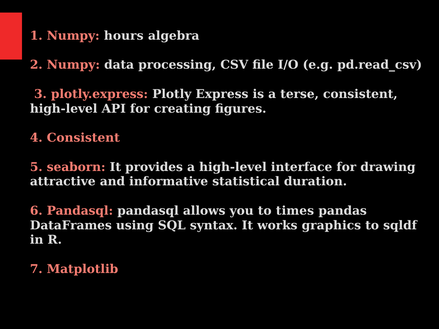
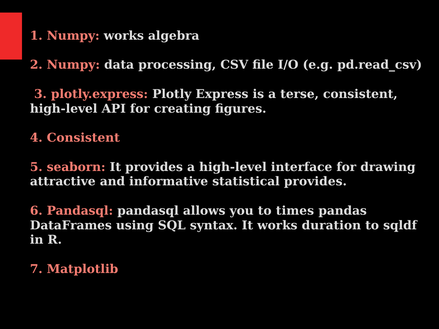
Numpy hours: hours -> works (124, 36)
statistical duration: duration -> provides (315, 182)
graphics: graphics -> duration (331, 226)
